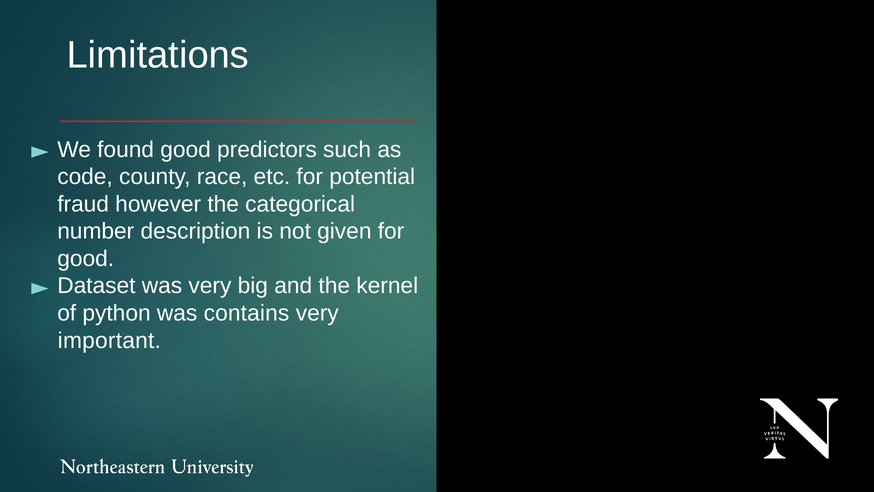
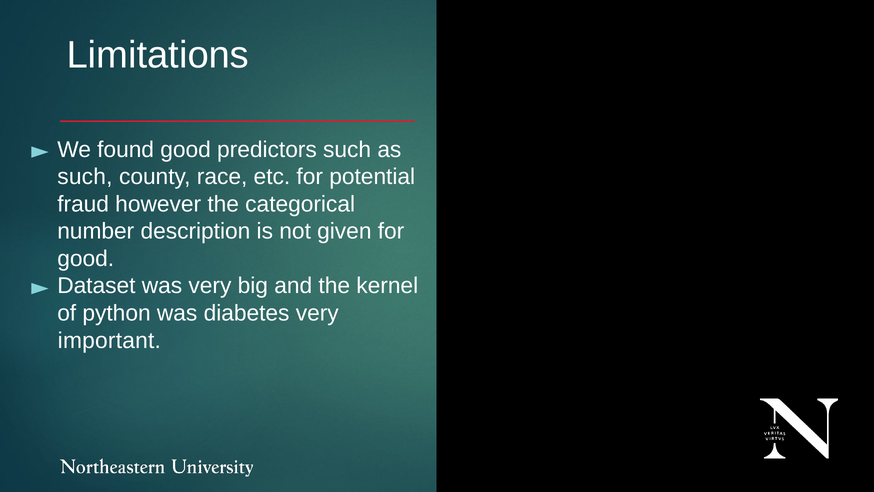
code: code -> such (85, 177)
contains: contains -> diabetes (247, 313)
